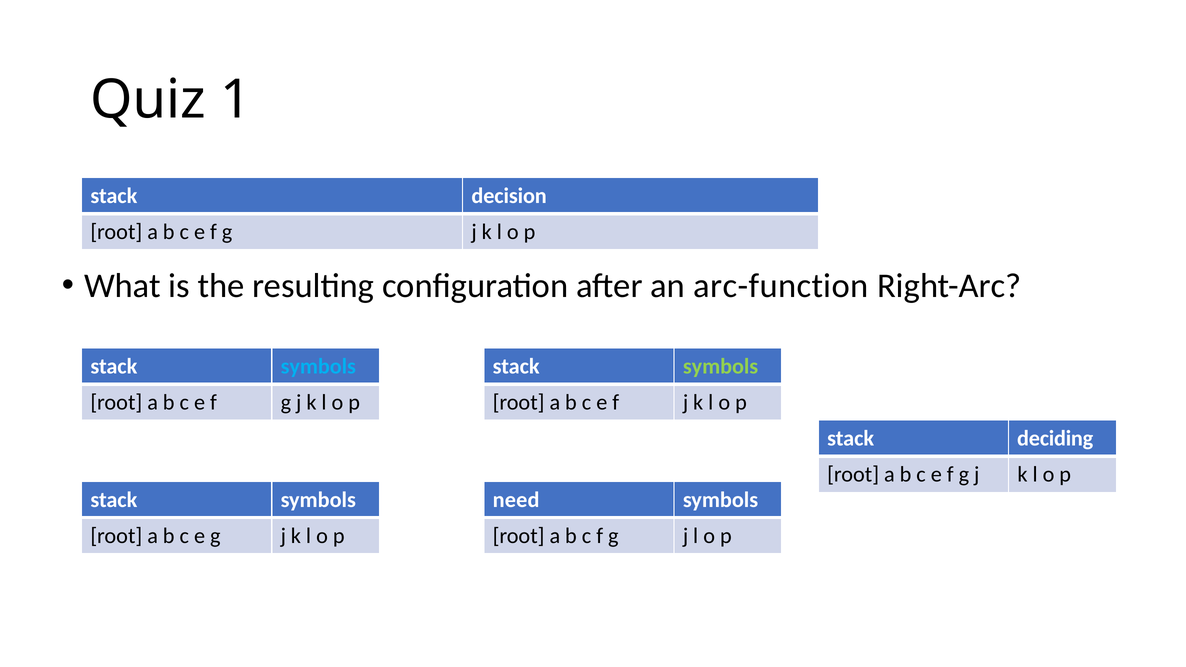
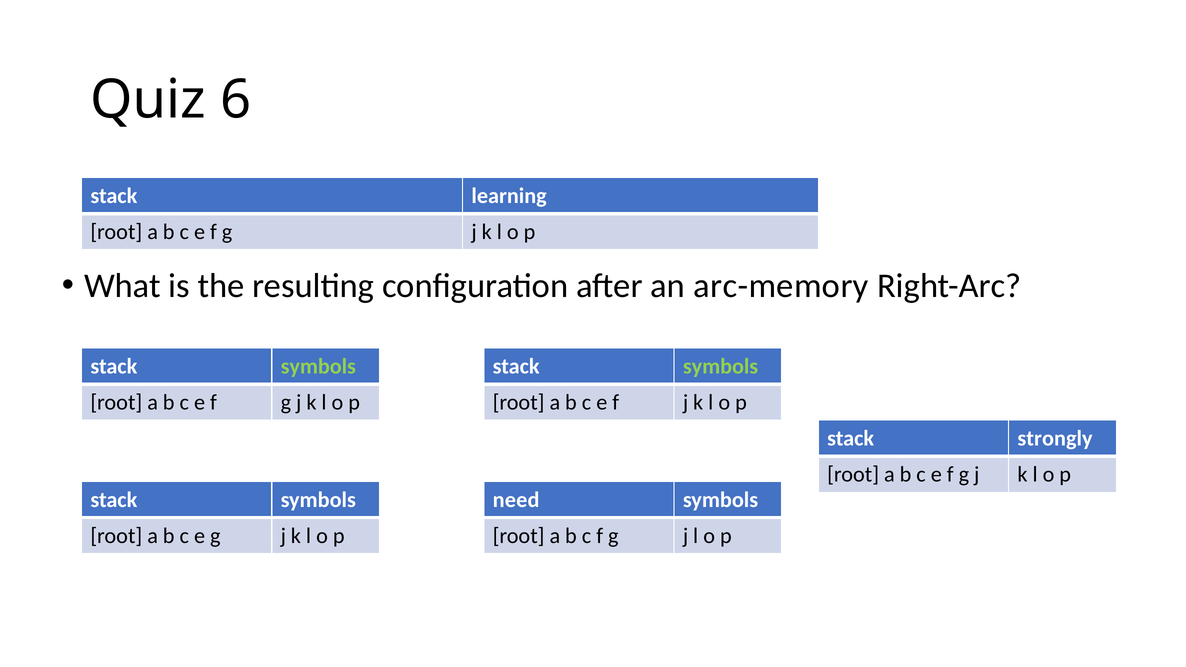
1: 1 -> 6 (236, 100)
decision: decision -> learning (509, 196)
arc-function: arc-function -> arc-memory (781, 286)
symbols colour: light blue -> light green (318, 366)
deciding: deciding -> strongly (1055, 439)
